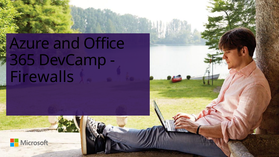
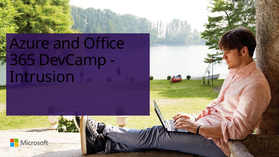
Firewalls: Firewalls -> Intrusion (42, 77)
